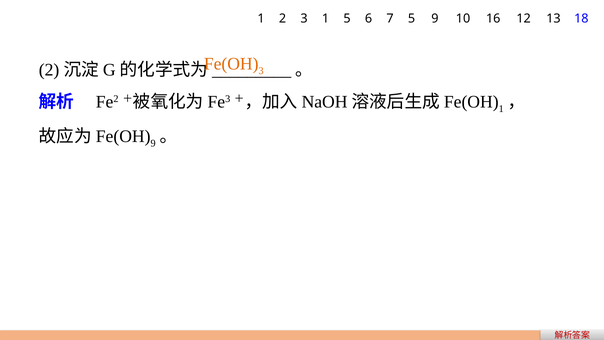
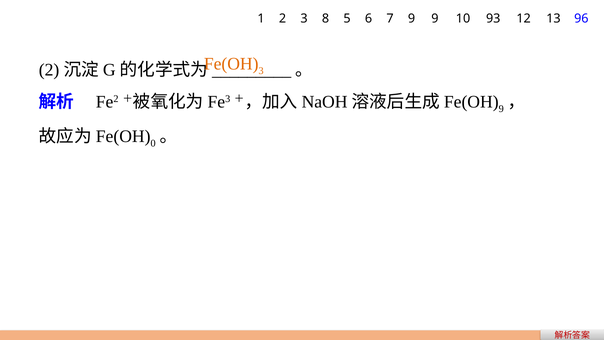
2 3 1: 1 -> 8 (325, 19)
7 5: 5 -> 9 (411, 19)
16: 16 -> 93 (493, 19)
18: 18 -> 96 (581, 19)
1: 1 -> 9 (501, 109)
9: 9 -> 0 (153, 143)
